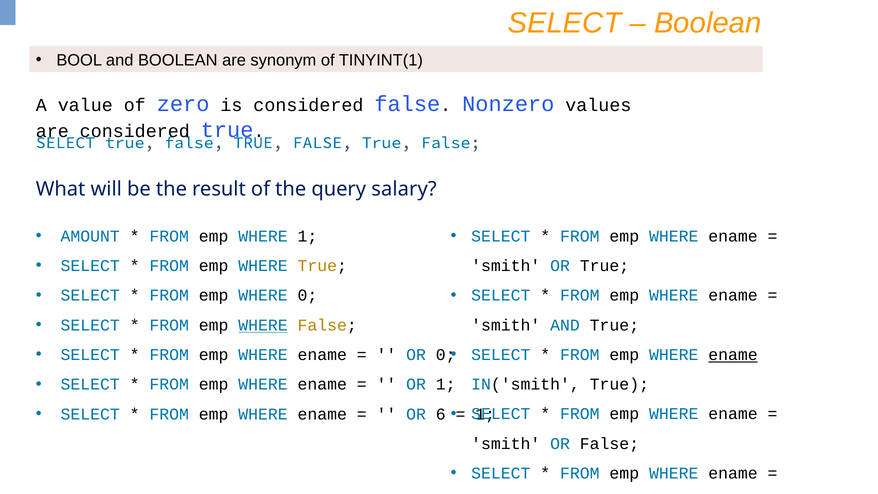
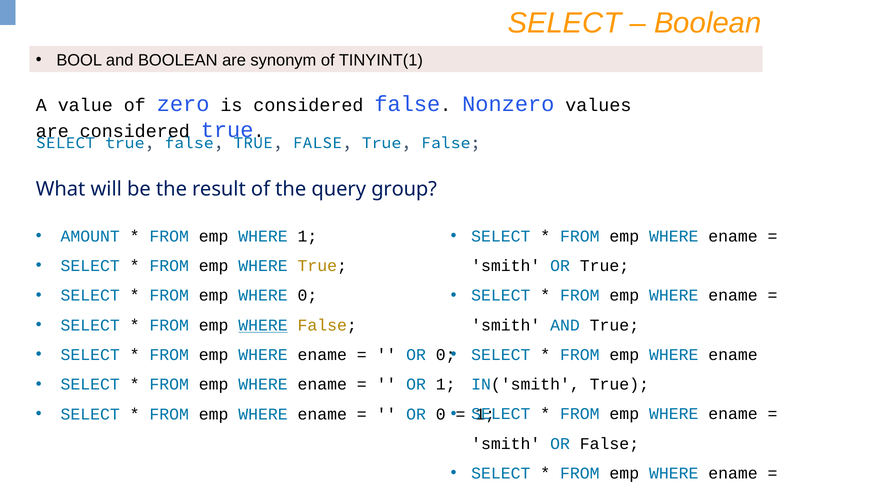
salary: salary -> group (404, 189)
ename underline: present -> none (733, 355)
6: 6 -> 0 (441, 414)
